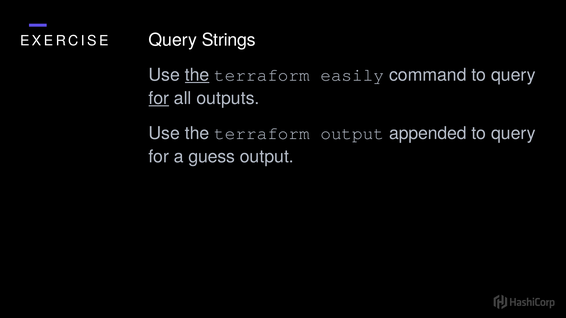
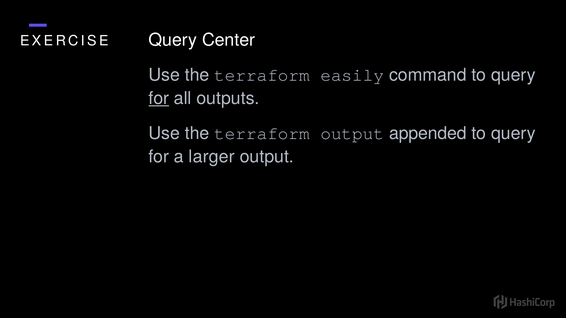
Strings: Strings -> Center (229, 40)
the underline: present -> none (197, 75)
guess: guess -> larger (212, 157)
